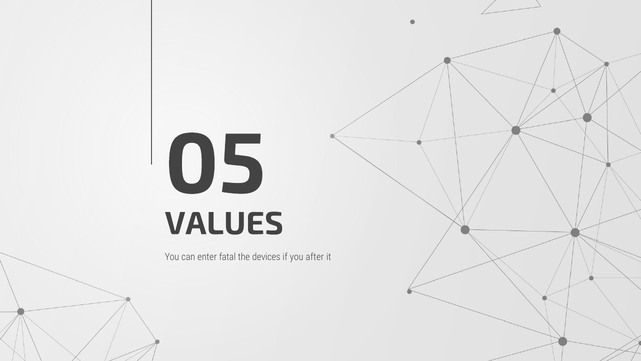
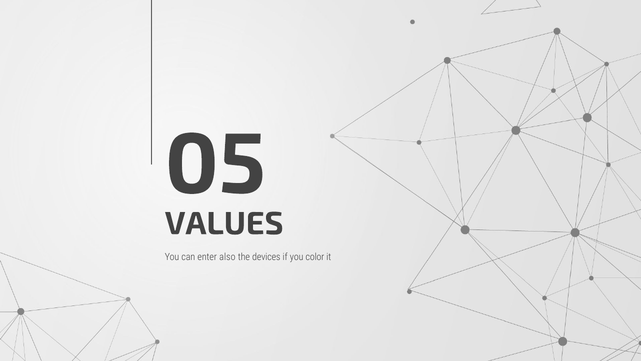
fatal: fatal -> also (227, 257)
after: after -> color (315, 257)
